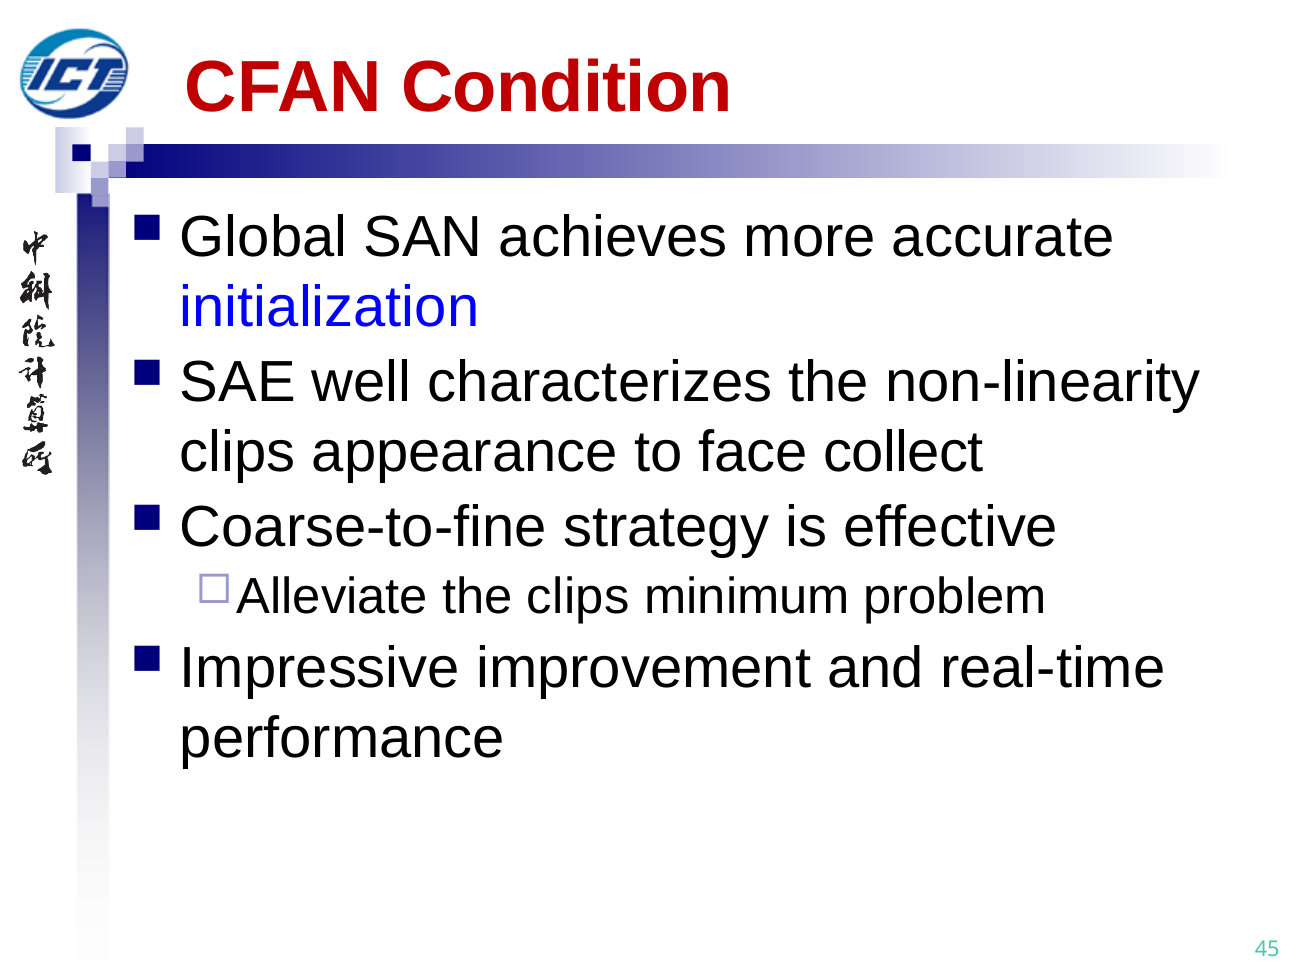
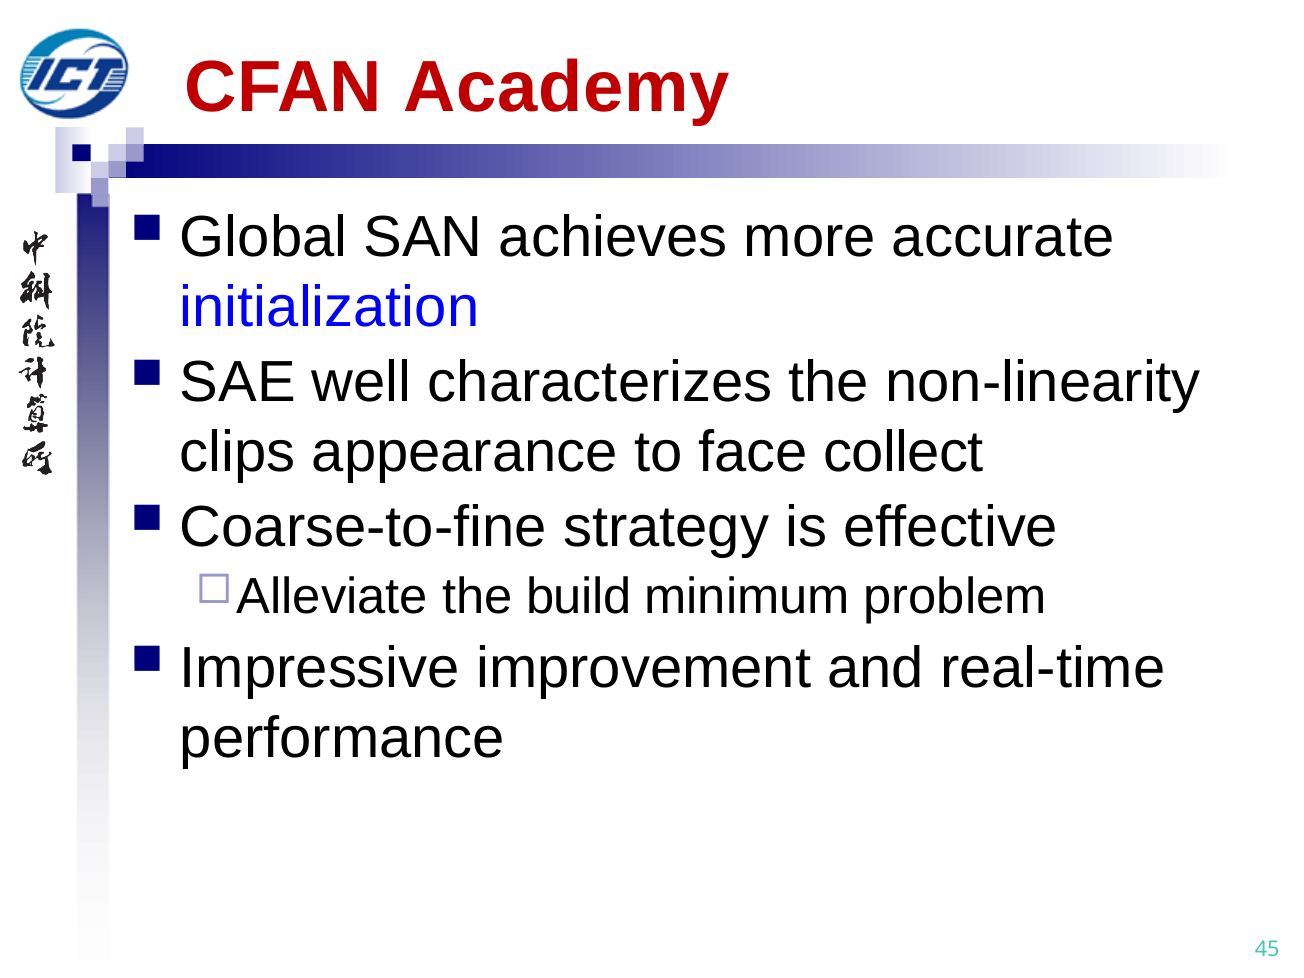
Condition: Condition -> Academy (566, 88)
the clips: clips -> build (579, 597)
